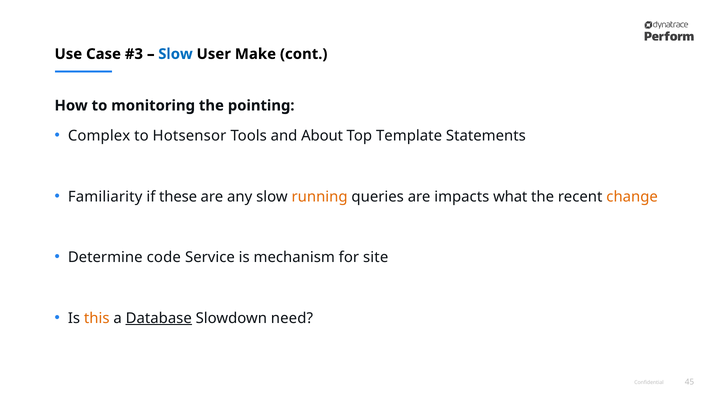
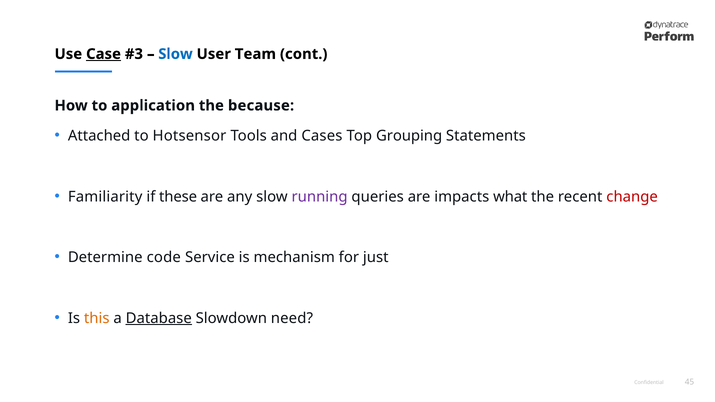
Case underline: none -> present (103, 54)
Make: Make -> Team (255, 54)
monitoring: monitoring -> application (153, 106)
pointing: pointing -> because (261, 106)
Complex: Complex -> Attached (99, 136)
About: About -> Cases (322, 136)
Template: Template -> Grouping (409, 136)
running colour: orange -> purple (320, 197)
change colour: orange -> red (632, 197)
site: site -> just (376, 258)
